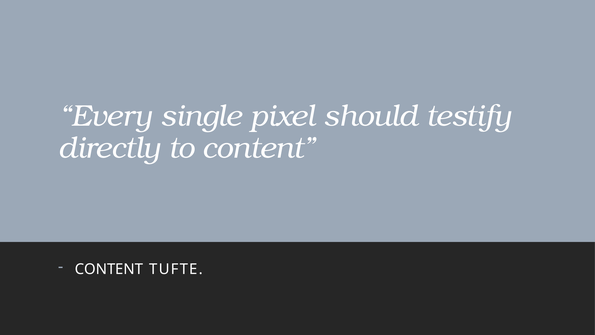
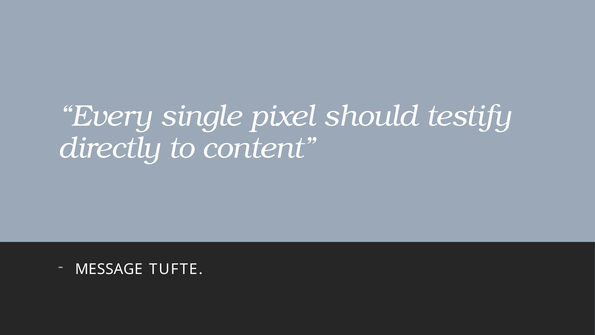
CONTENT: CONTENT -> MESSAGE (109, 269)
